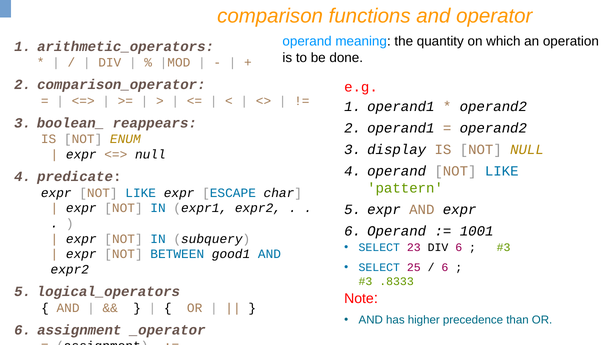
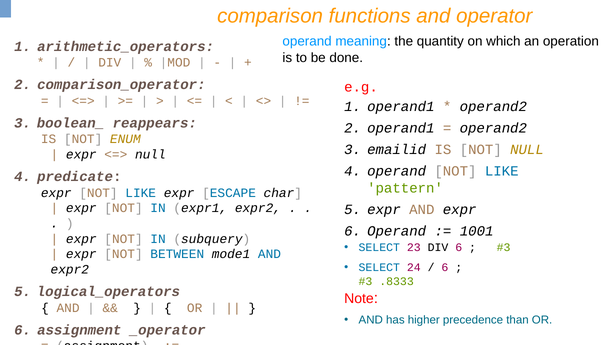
display: display -> emailid (397, 150)
good1: good1 -> mode1 (231, 254)
25: 25 -> 24 (414, 268)
